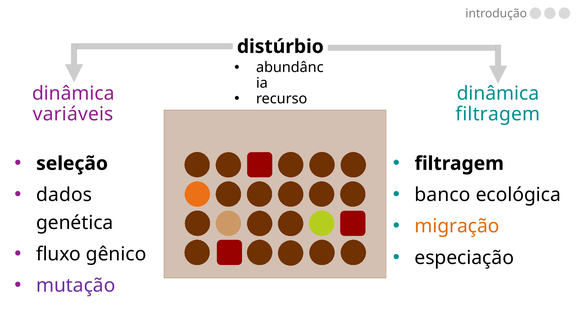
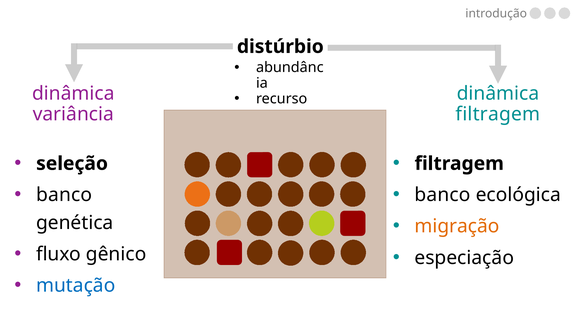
variáveis: variáveis -> variância (73, 114)
dados: dados -> banco (64, 195)
mutação colour: purple -> blue (76, 285)
